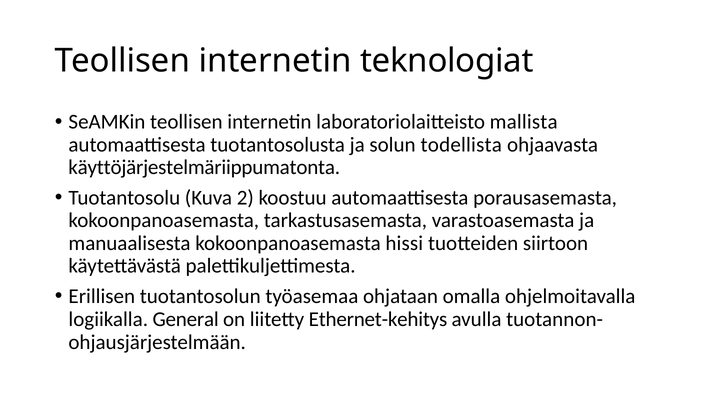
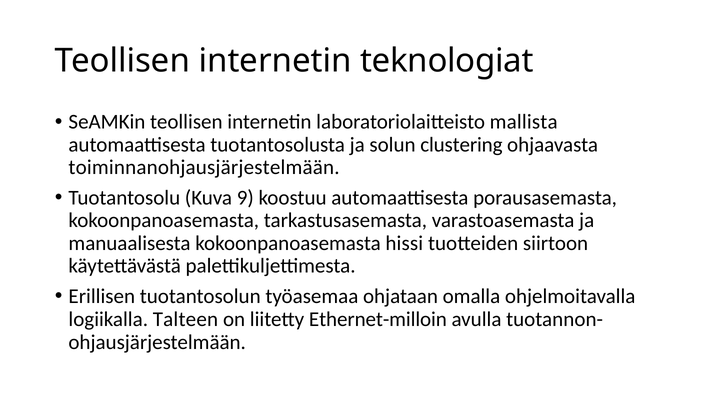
todellista: todellista -> clustering (461, 145)
käyttöjärjestelmäriippumatonta: käyttöjärjestelmäriippumatonta -> toiminnanohjausjärjestelmään (204, 167)
2: 2 -> 9 (245, 198)
General: General -> Talteen (185, 319)
Ethernet-kehitys: Ethernet-kehitys -> Ethernet-milloin (378, 319)
